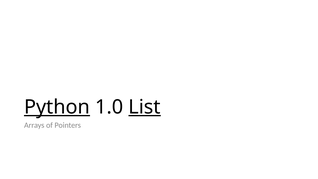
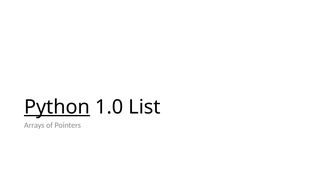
List underline: present -> none (145, 107)
